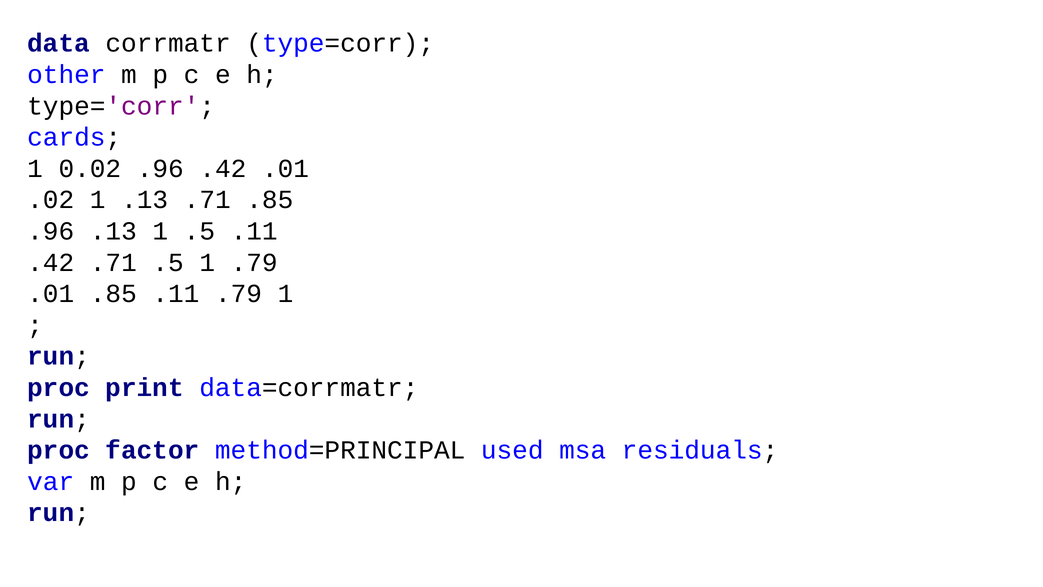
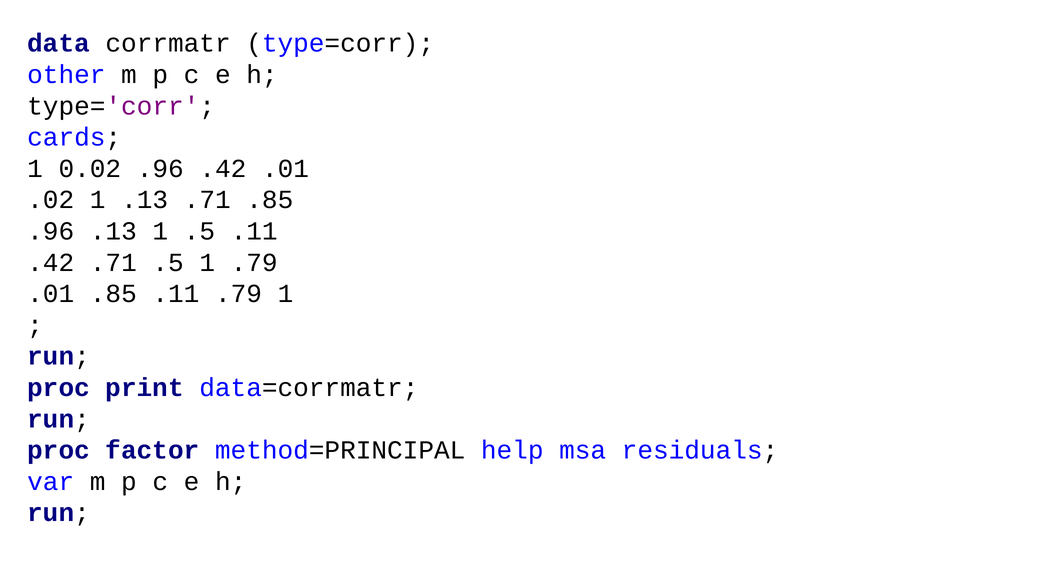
used: used -> help (512, 450)
